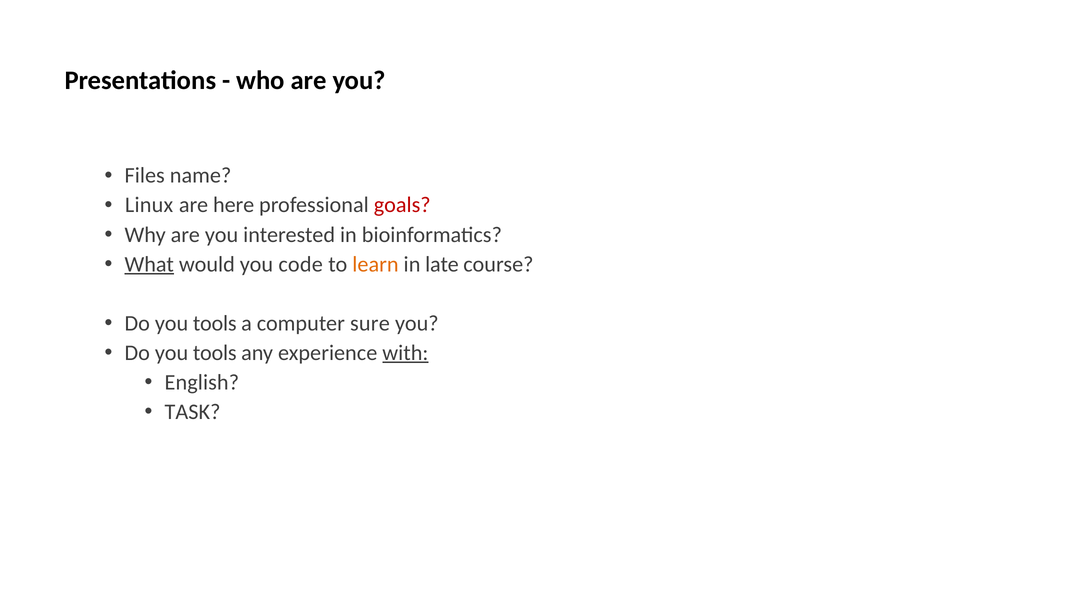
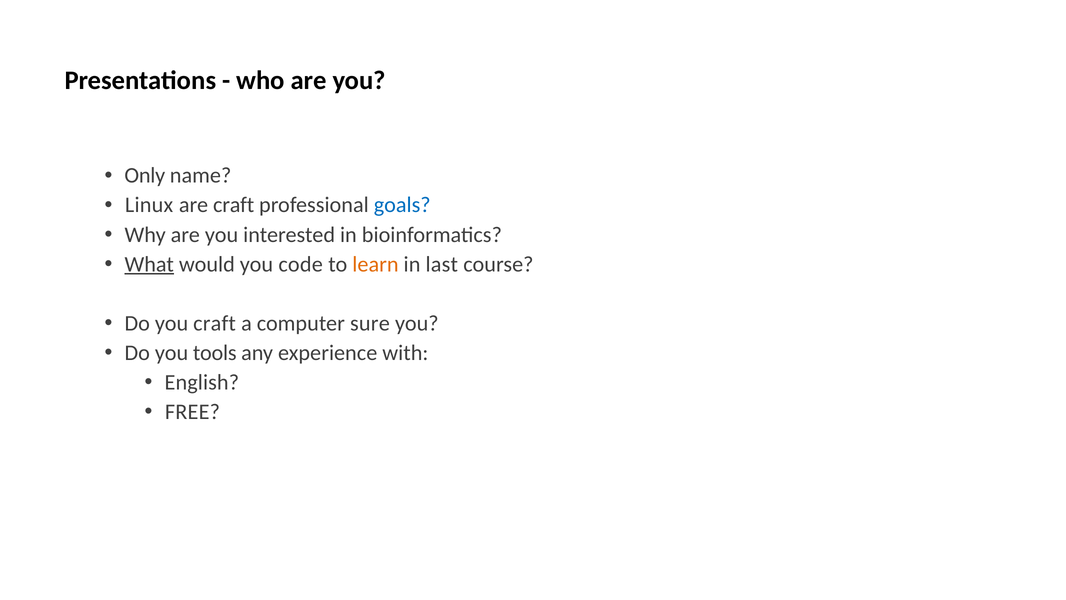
Files: Files -> Only (145, 175)
are here: here -> craft (234, 205)
goals colour: red -> blue (402, 205)
late: late -> last (442, 264)
tools: tools -> craft (215, 323)
with underline: present -> none (405, 353)
TASK: TASK -> FREE (192, 412)
